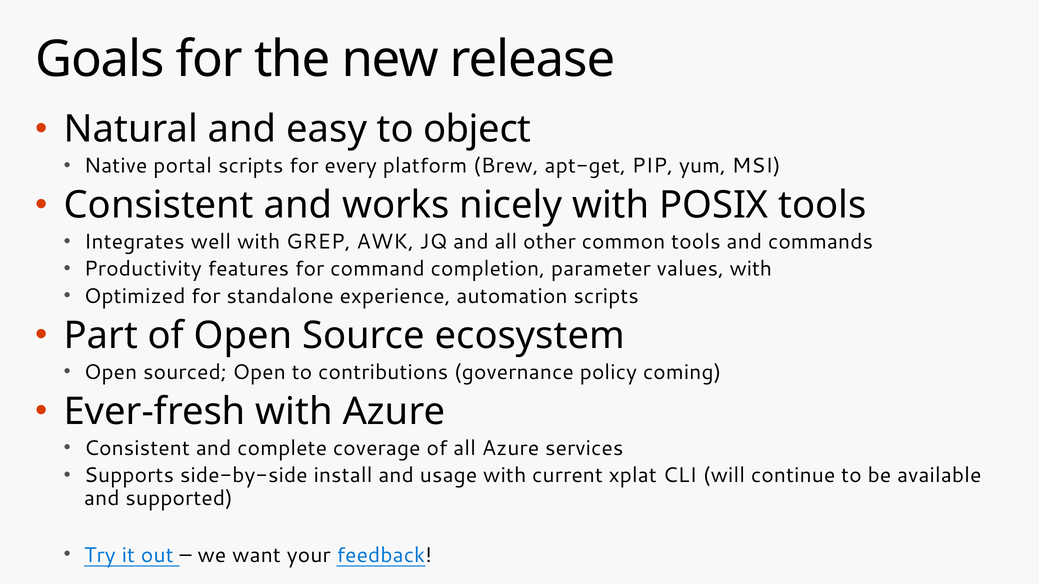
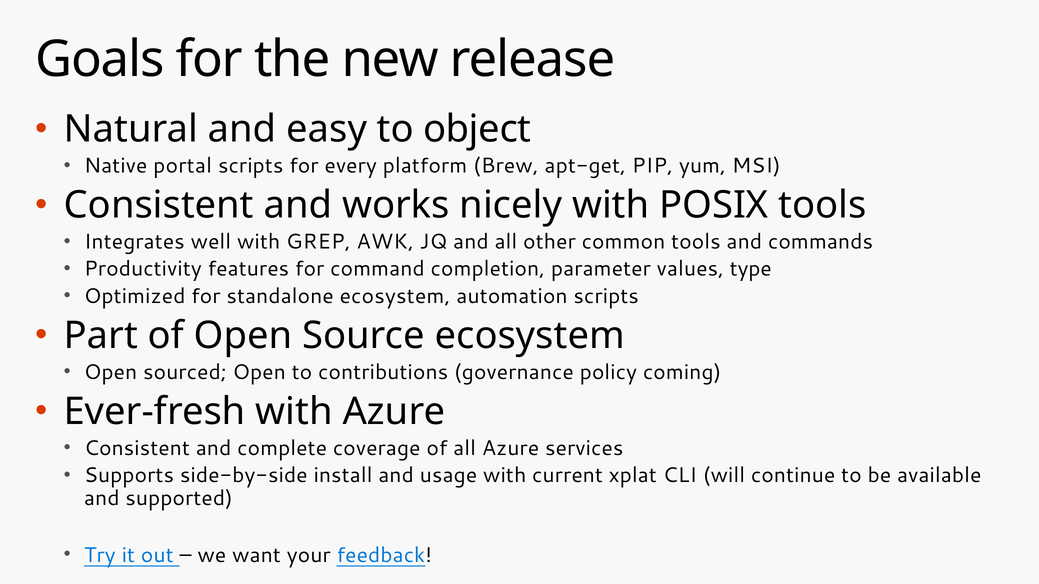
values with: with -> type (751, 269)
standalone experience: experience -> ecosystem (395, 296)
